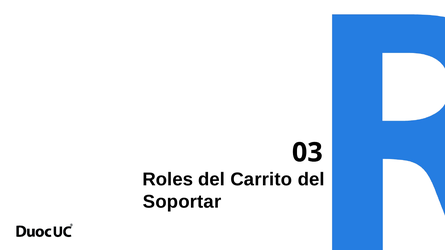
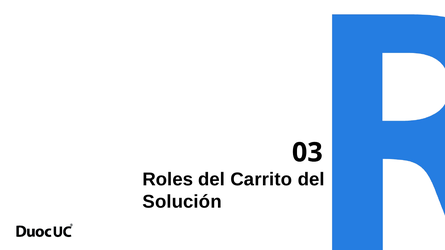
Soportar: Soportar -> Solución (182, 202)
